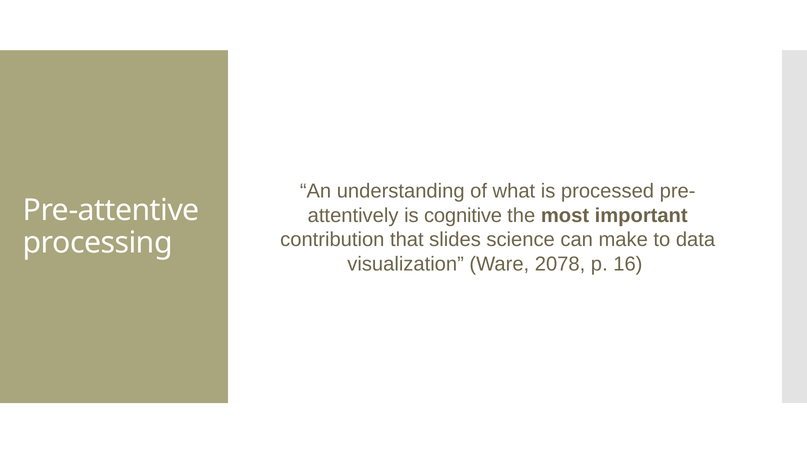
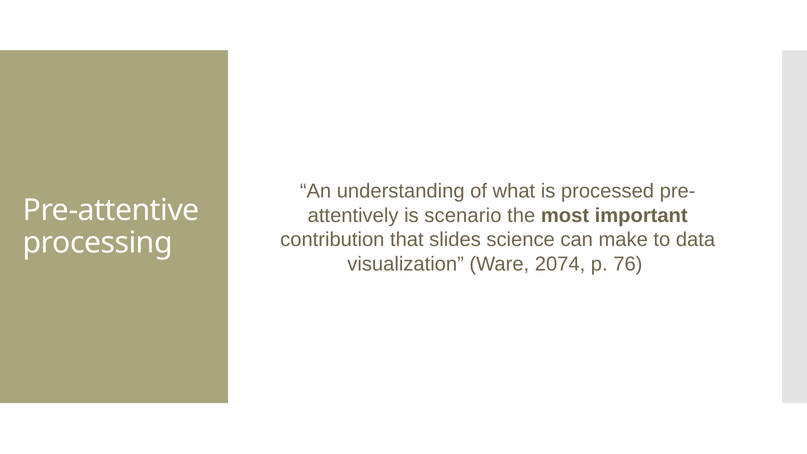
cognitive: cognitive -> scenario (463, 215)
2078: 2078 -> 2074 (560, 264)
16: 16 -> 76 (628, 264)
